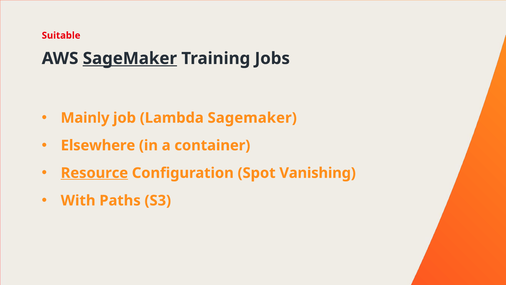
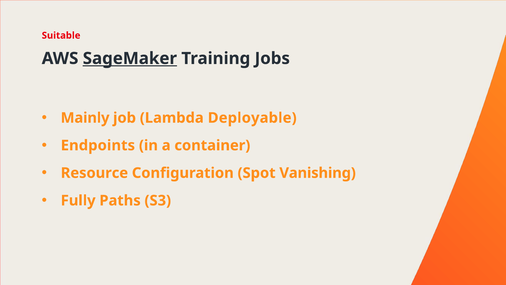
Lambda Sagemaker: Sagemaker -> Deployable (252, 118)
Elsewhere: Elsewhere -> Endpoints (98, 145)
Resource underline: present -> none (94, 173)
With: With -> Fully (78, 200)
